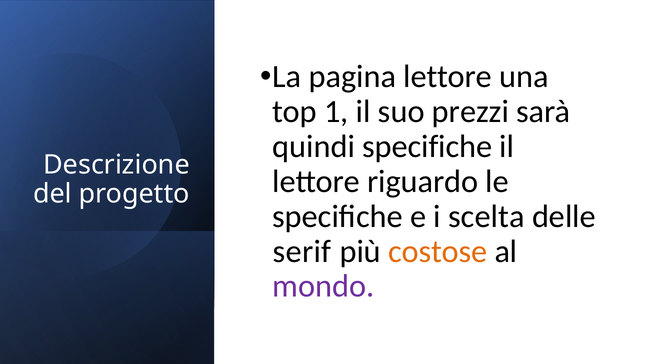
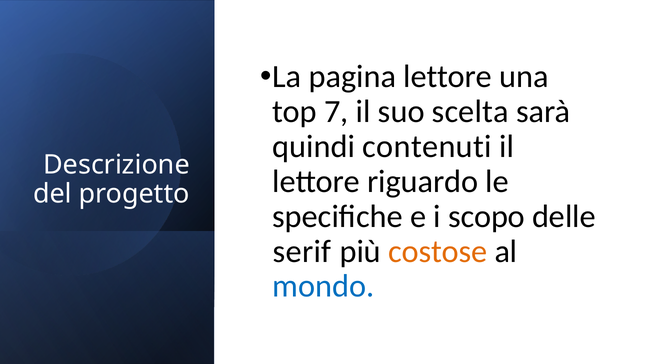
1: 1 -> 7 (336, 112)
prezzi: prezzi -> scelta (470, 112)
quindi specifiche: specifiche -> contenuti (427, 146)
scelta: scelta -> scopo (487, 216)
mondo colour: purple -> blue (323, 286)
